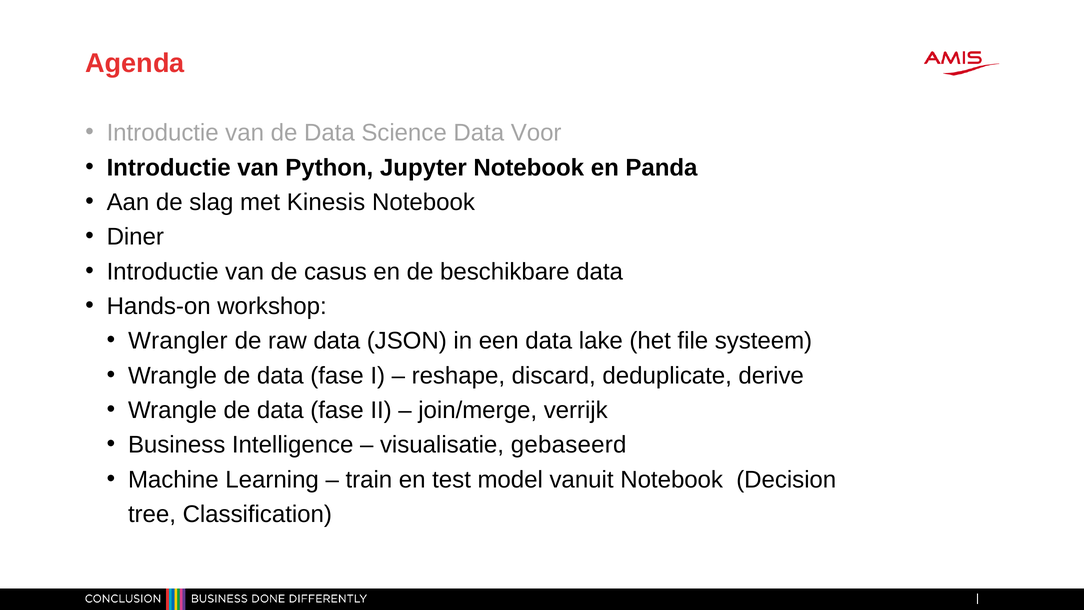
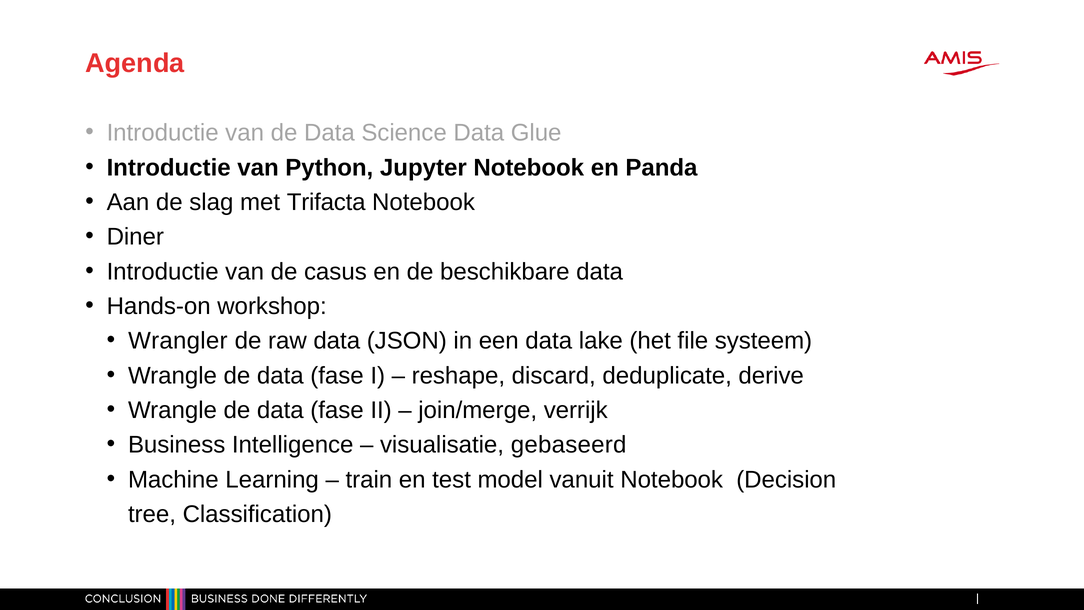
Voor: Voor -> Glue (536, 133)
Kinesis: Kinesis -> Trifacta (326, 202)
